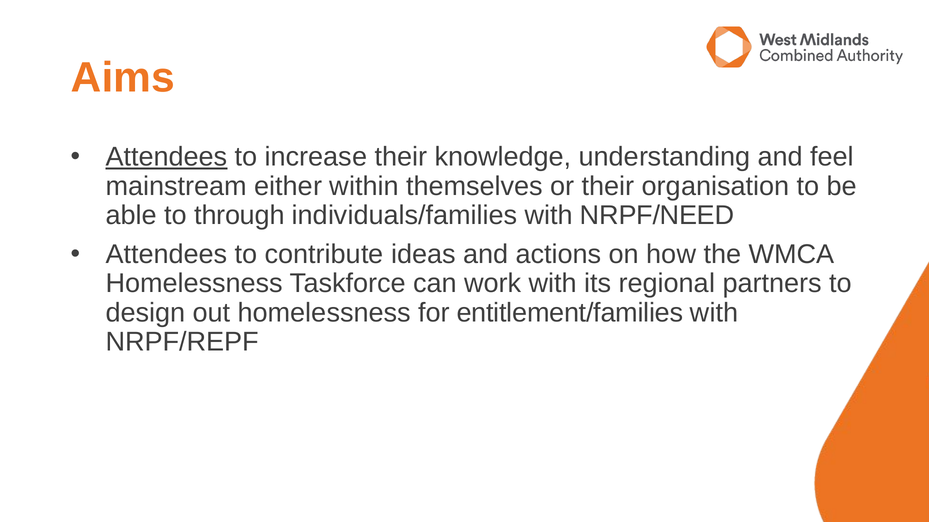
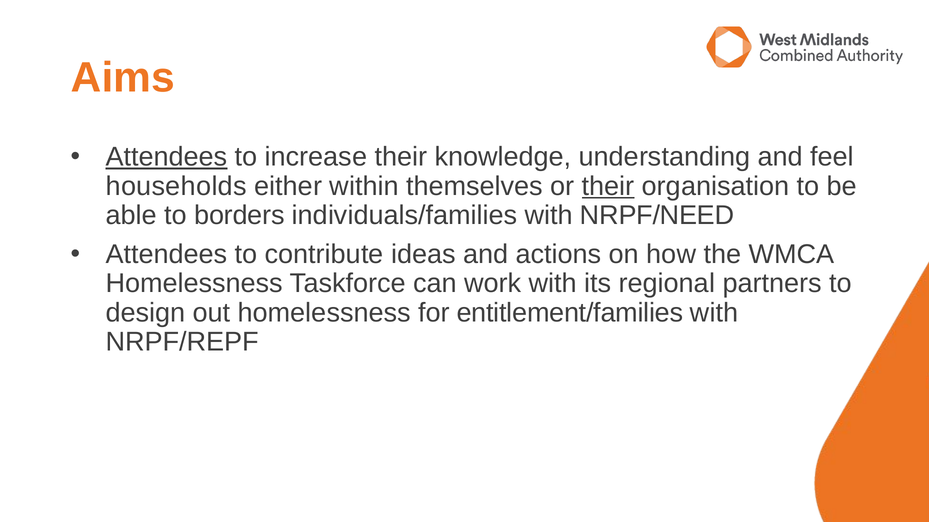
mainstream: mainstream -> households (176, 186)
their underline: none -> present (608, 186)
through: through -> borders (239, 216)
